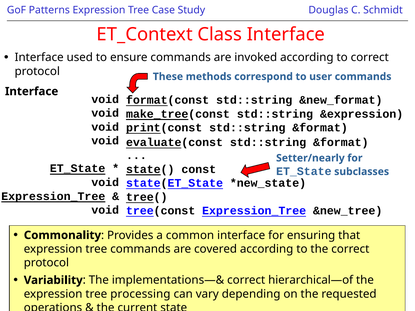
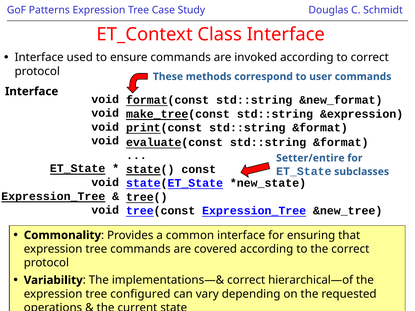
Setter/nearly: Setter/nearly -> Setter/entire (310, 158)
processing: processing -> configured (140, 294)
